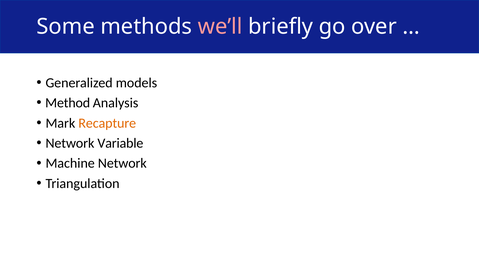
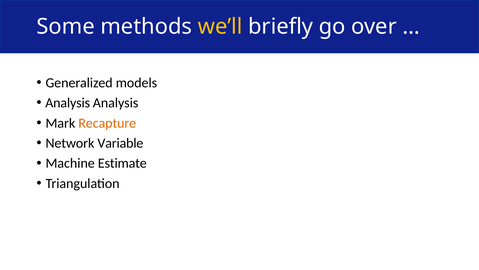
we’ll colour: pink -> yellow (220, 27)
Method: Method -> Analysis (68, 103)
Machine Network: Network -> Estimate (122, 163)
